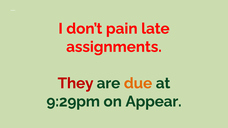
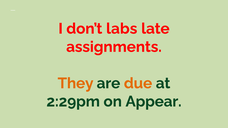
pain: pain -> labs (122, 29)
They colour: red -> orange (76, 83)
9:29pm: 9:29pm -> 2:29pm (73, 102)
